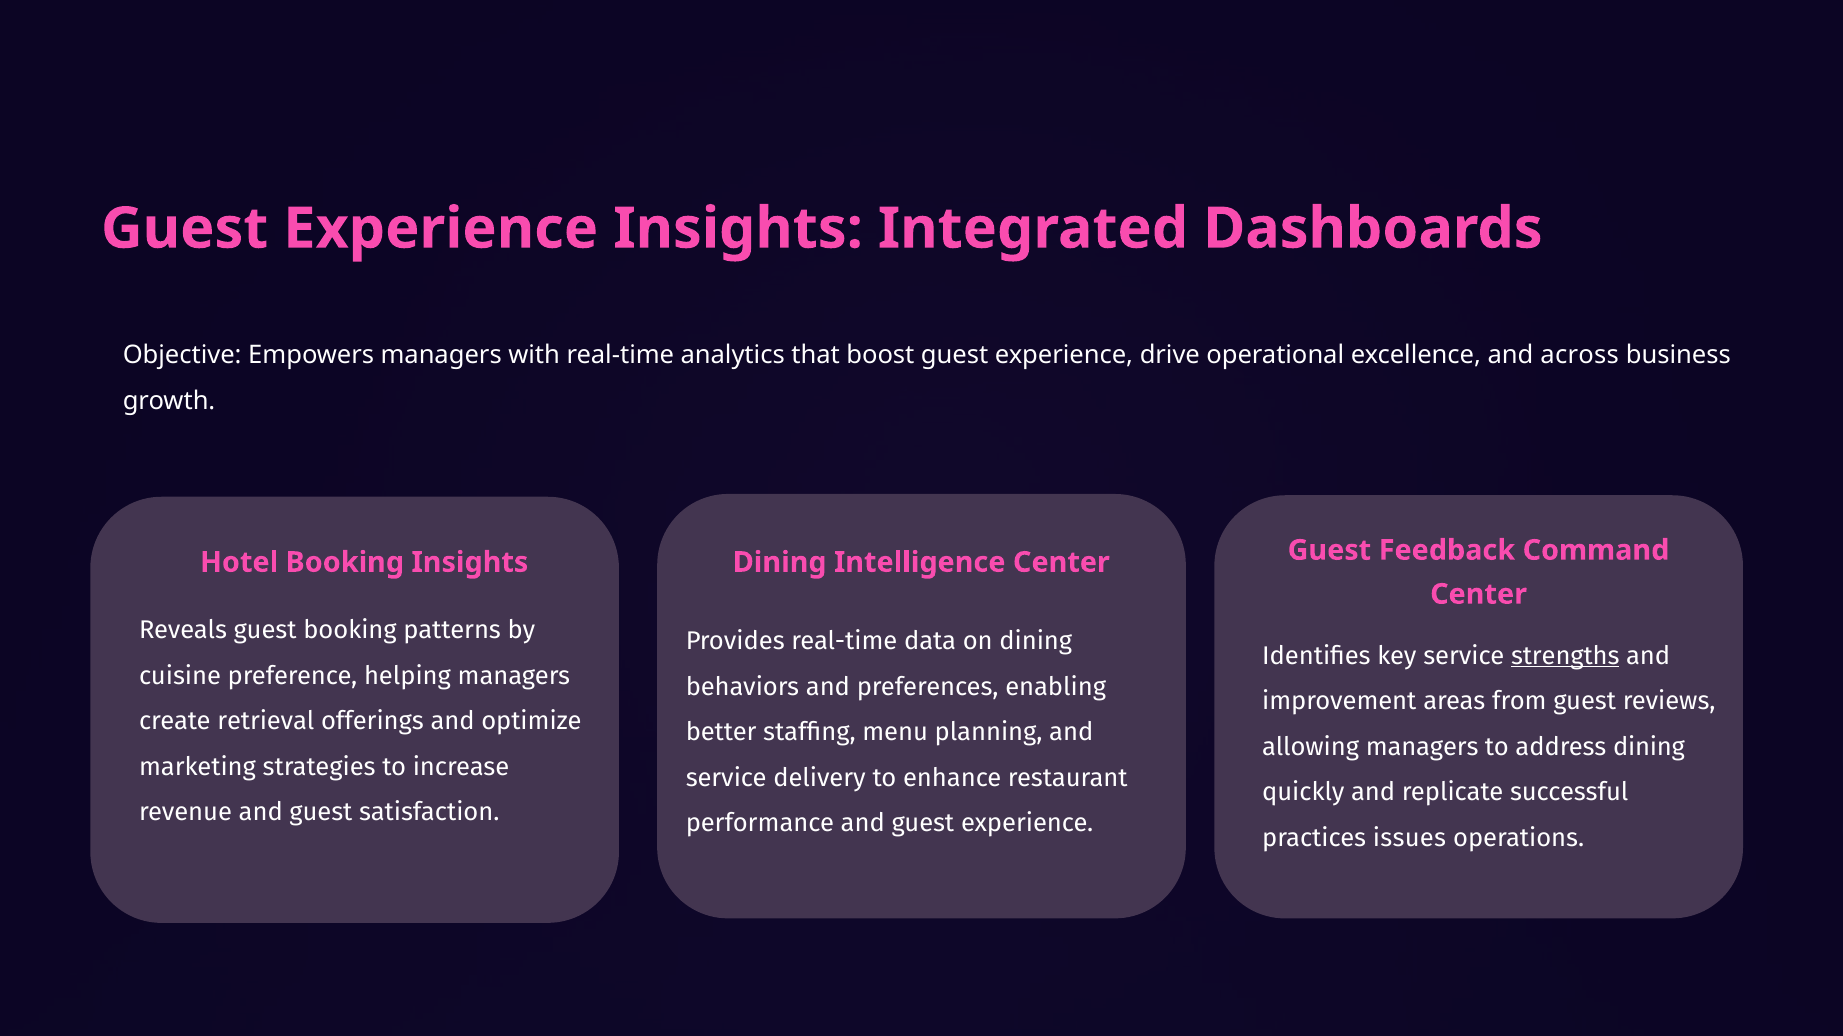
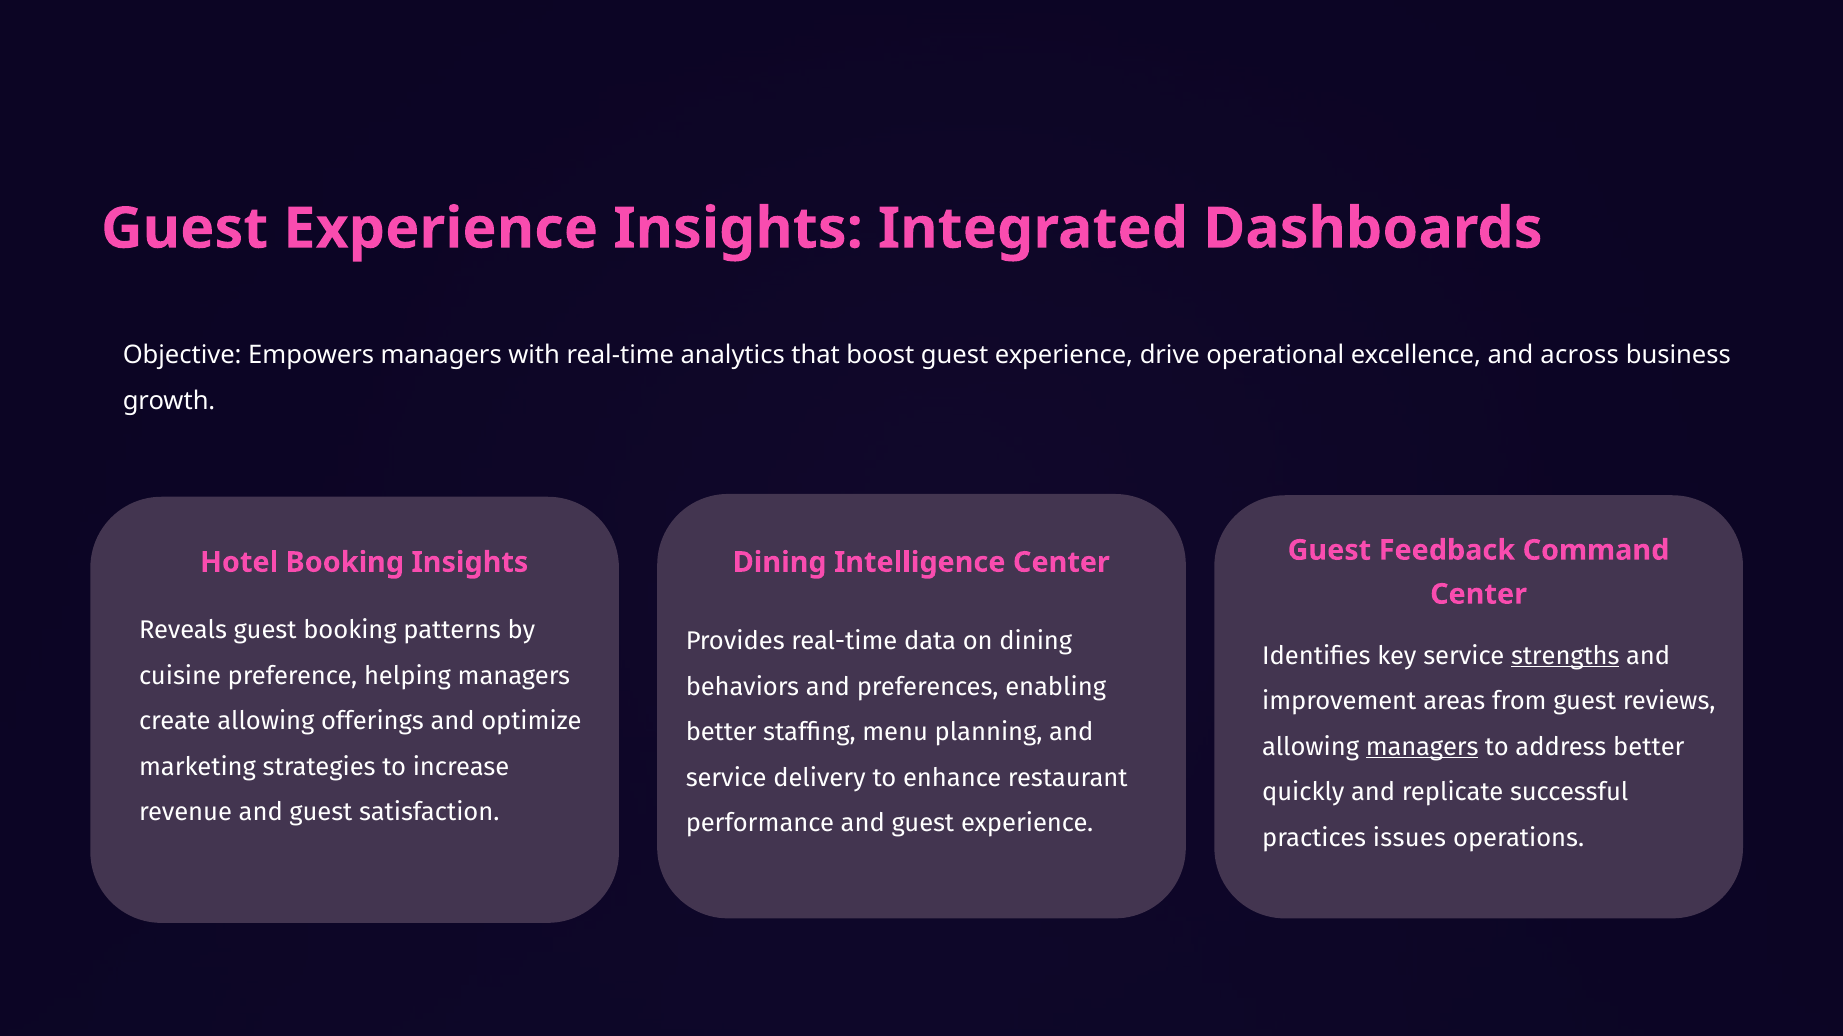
create retrieval: retrieval -> allowing (266, 722)
managers underline: none -> present (1422, 747)
address dining: dining -> better (1649, 747)
